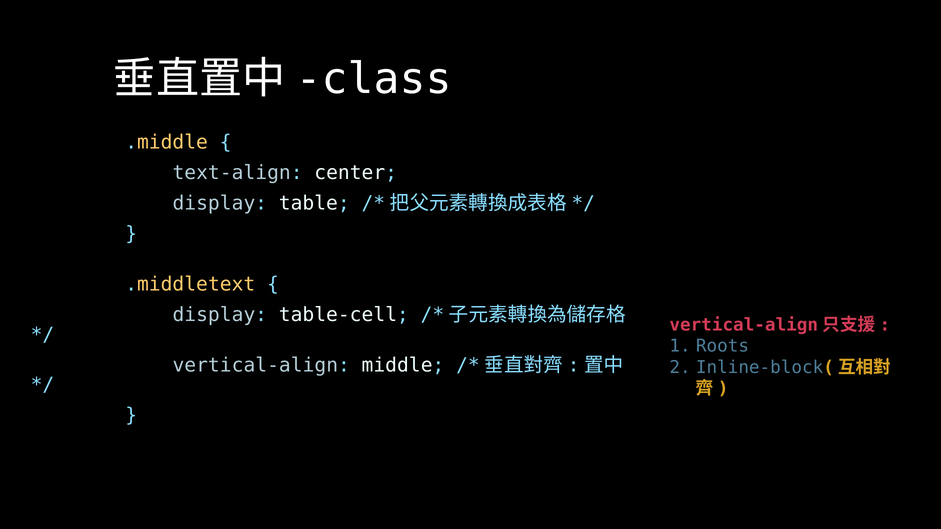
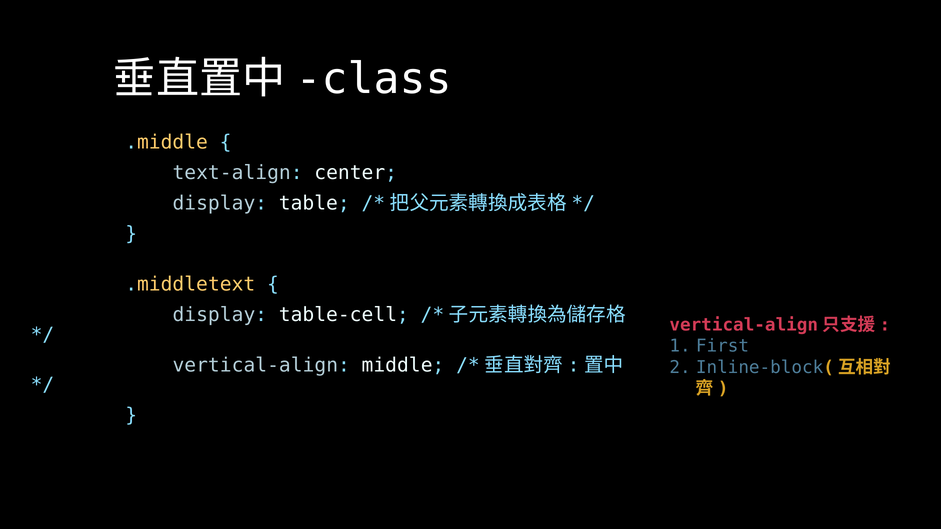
Roots: Roots -> First (722, 346)
